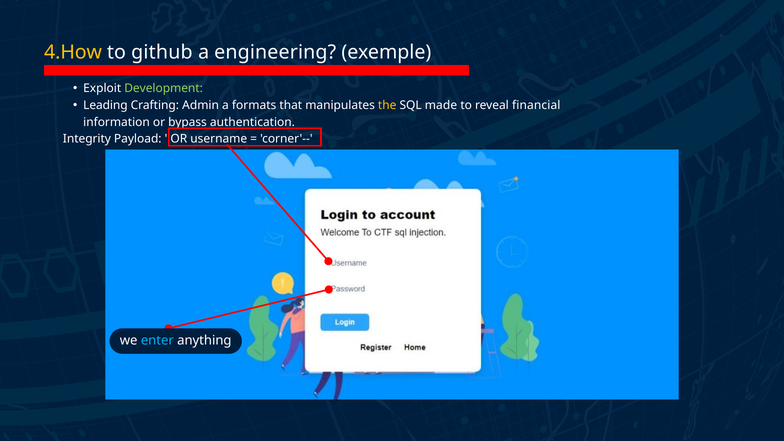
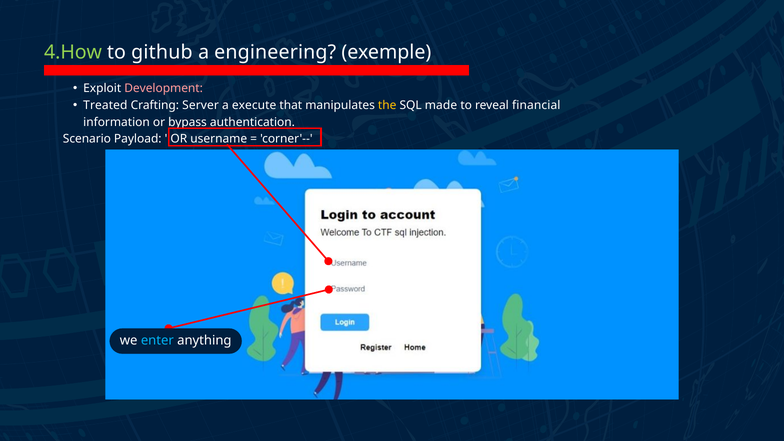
4.How colour: yellow -> light green (73, 52)
Development colour: light green -> pink (164, 89)
Leading: Leading -> Treated (105, 105)
Admin: Admin -> Server (201, 105)
formats: formats -> execute (254, 105)
Integrity: Integrity -> Scenario (87, 139)
